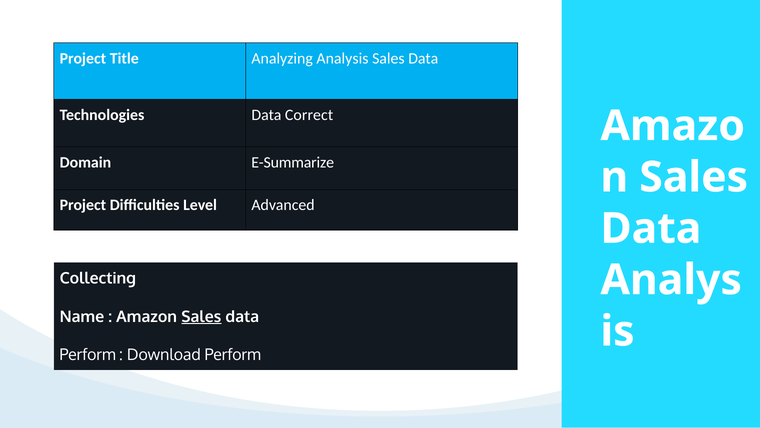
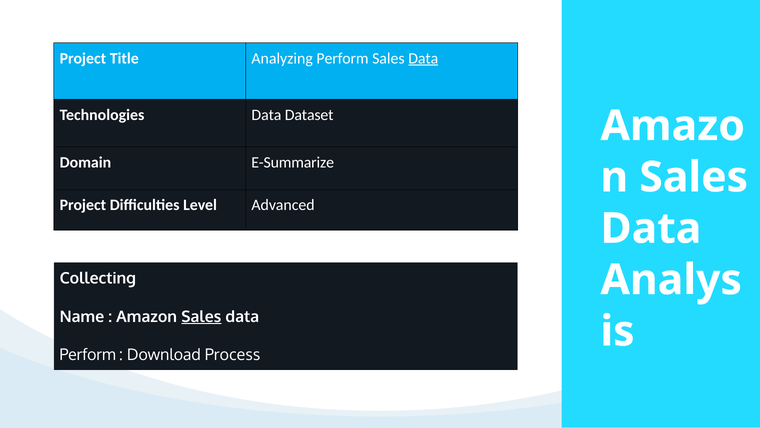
Analyzing Analysis: Analysis -> Perform (343, 58)
Data underline: none -> present (423, 58)
Correct: Correct -> Dataset (309, 115)
Download Perform: Perform -> Process (233, 354)
